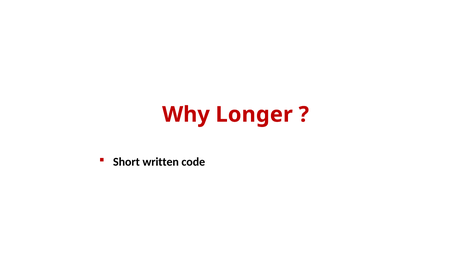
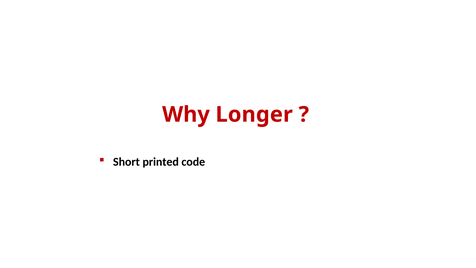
written: written -> printed (161, 162)
